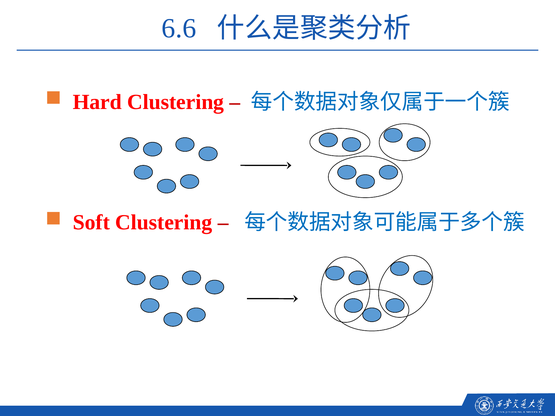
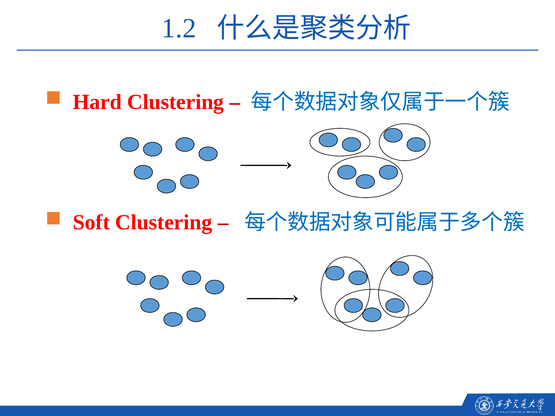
6.6: 6.6 -> 1.2 (179, 28)
